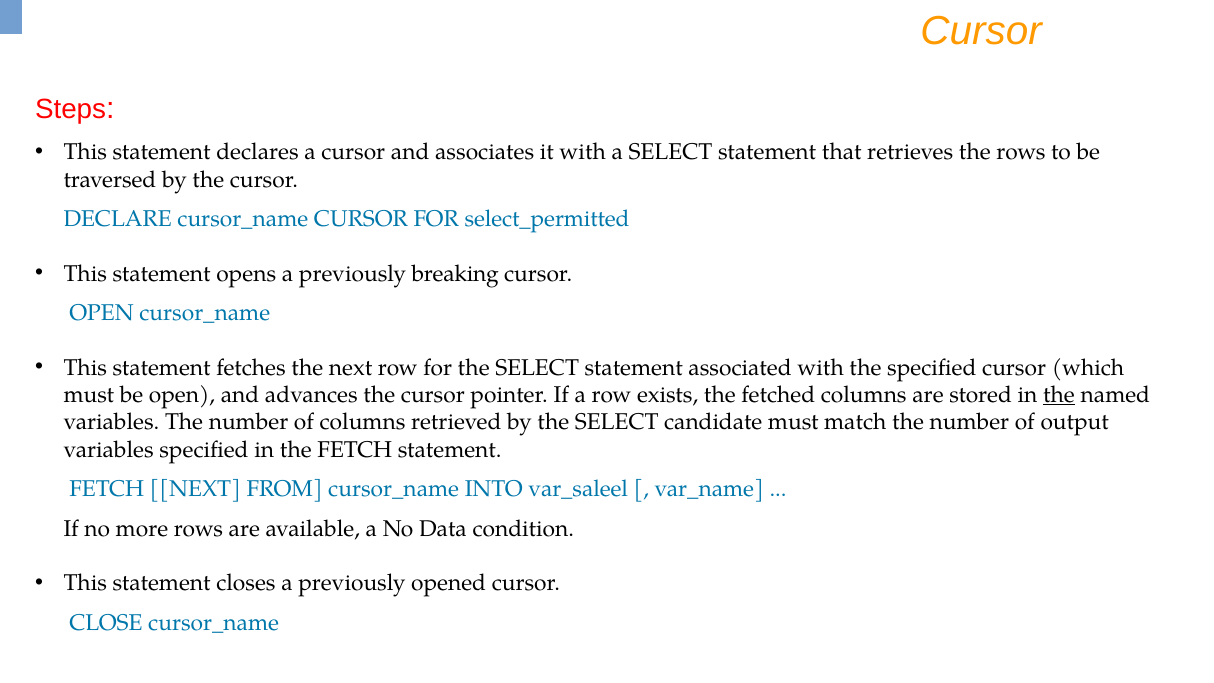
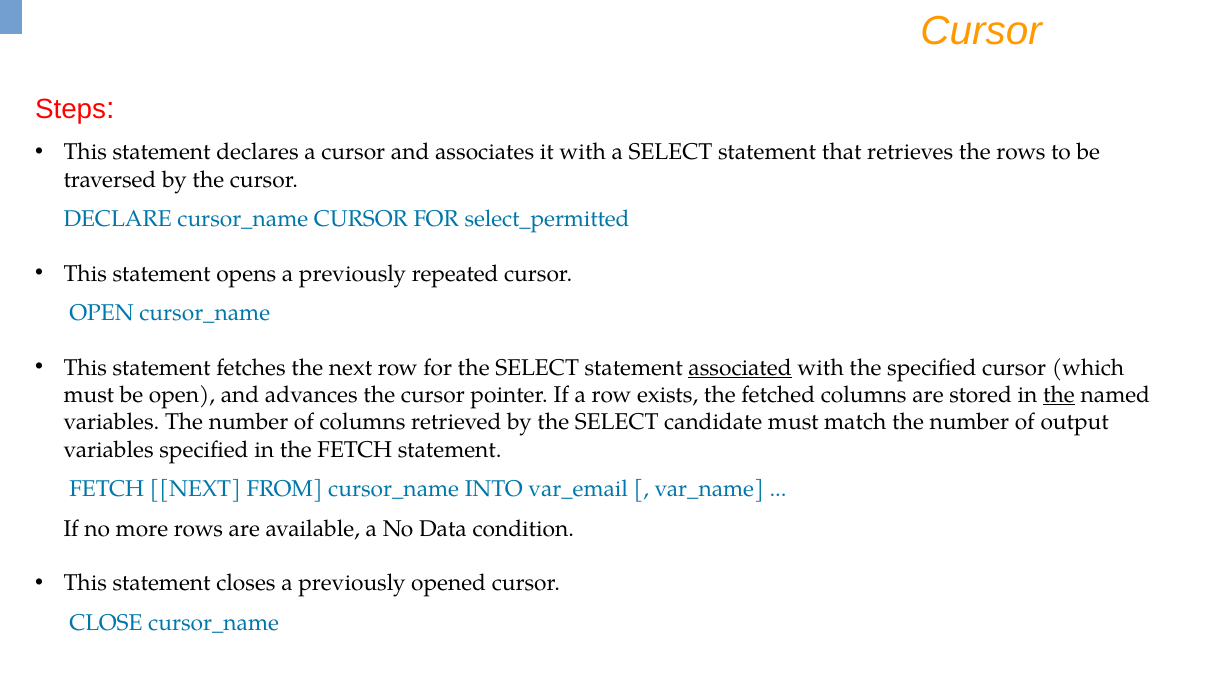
breaking: breaking -> repeated (455, 274)
associated underline: none -> present (740, 368)
var_saleel: var_saleel -> var_email (578, 489)
